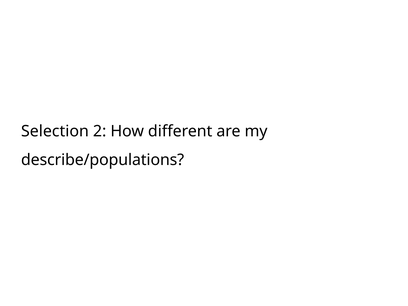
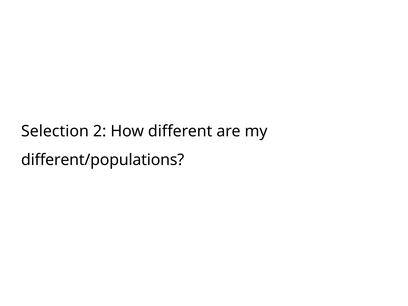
describe/populations: describe/populations -> different/populations (103, 160)
